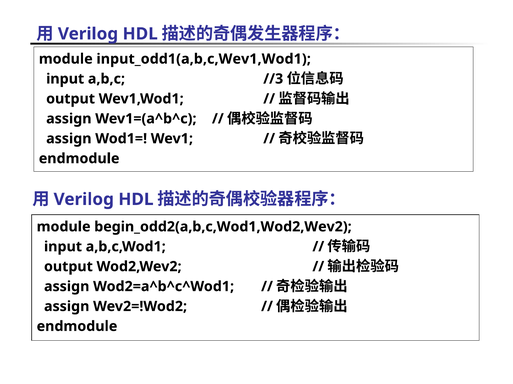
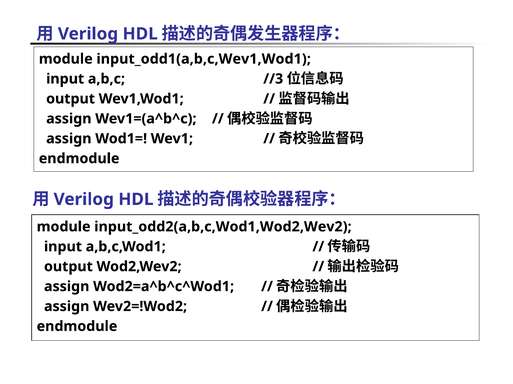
begin_odd2(a,b,c,Wod1,Wod2,Wev2: begin_odd2(a,b,c,Wod1,Wod2,Wev2 -> input_odd2(a,b,c,Wod1,Wod2,Wev2 (223, 227)
